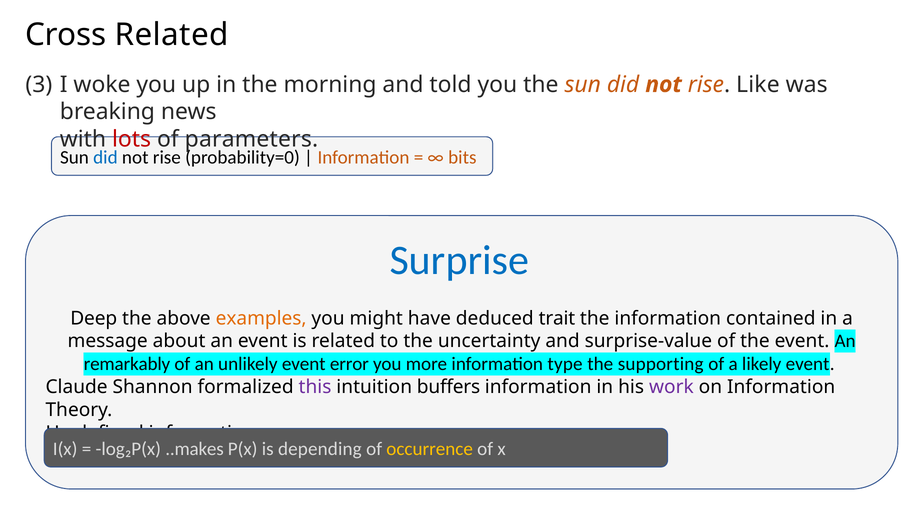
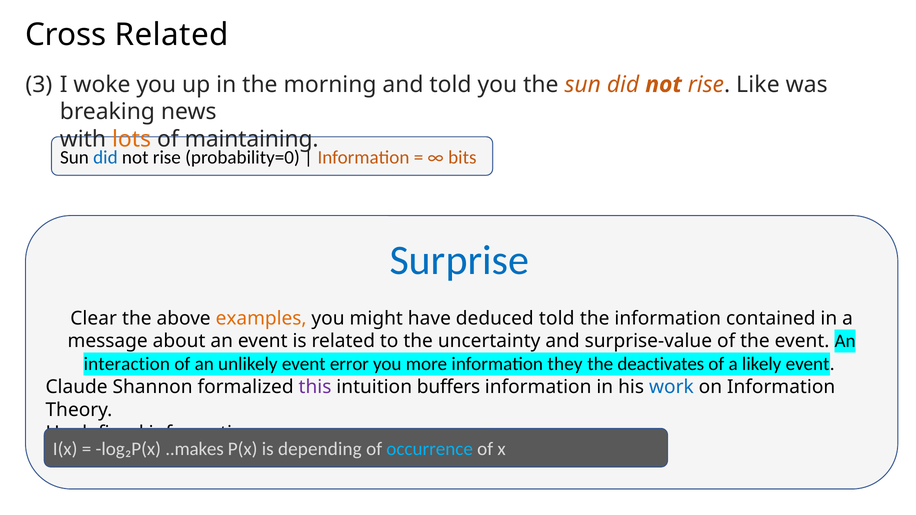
lots colour: red -> orange (132, 139)
parameters: parameters -> maintaining (252, 139)
Deep: Deep -> Clear (94, 318)
deduced trait: trait -> told (557, 318)
remarkably: remarkably -> interaction (127, 364)
type: type -> they (565, 364)
supporting: supporting -> deactivates (661, 364)
work colour: purple -> blue (671, 387)
occurrence colour: yellow -> light blue (430, 449)
